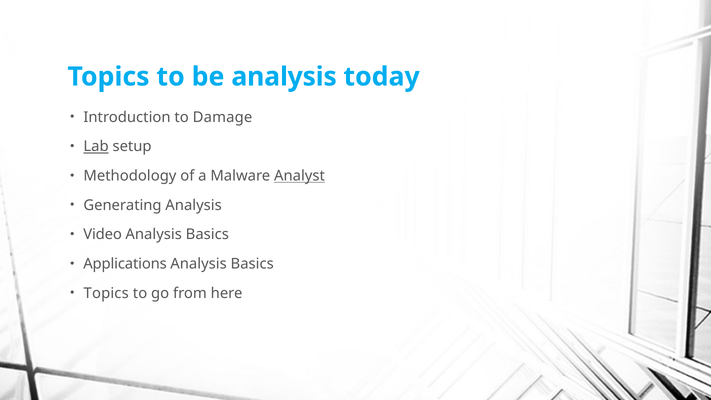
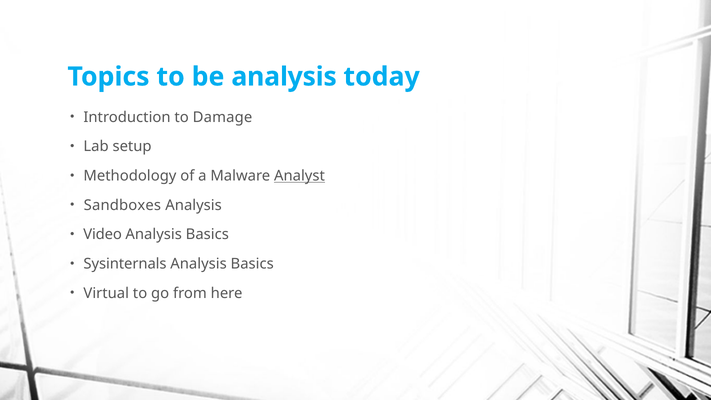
Lab underline: present -> none (96, 147)
Generating: Generating -> Sandboxes (122, 205)
Applications: Applications -> Sysinternals (125, 264)
Topics: Topics -> Virtual (106, 293)
